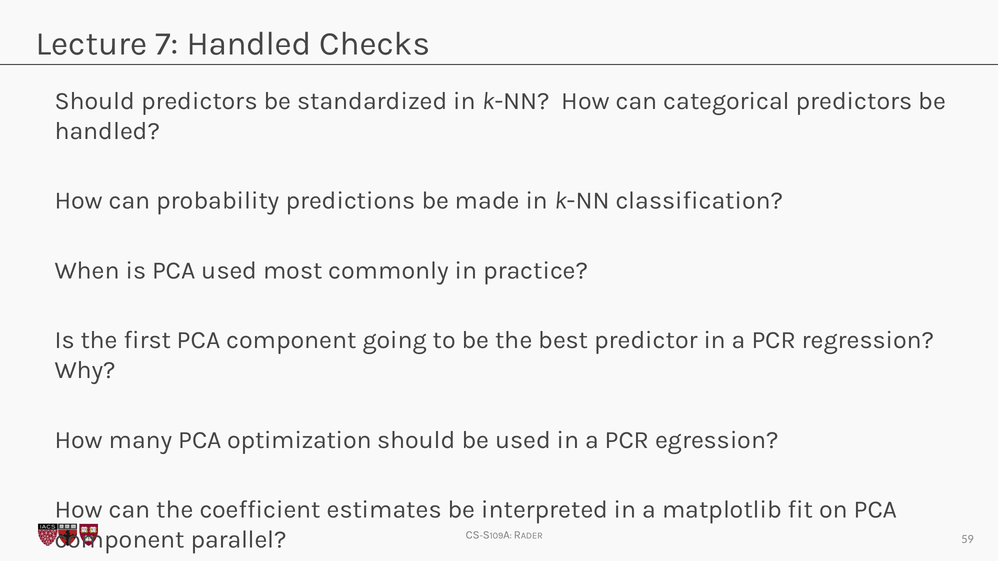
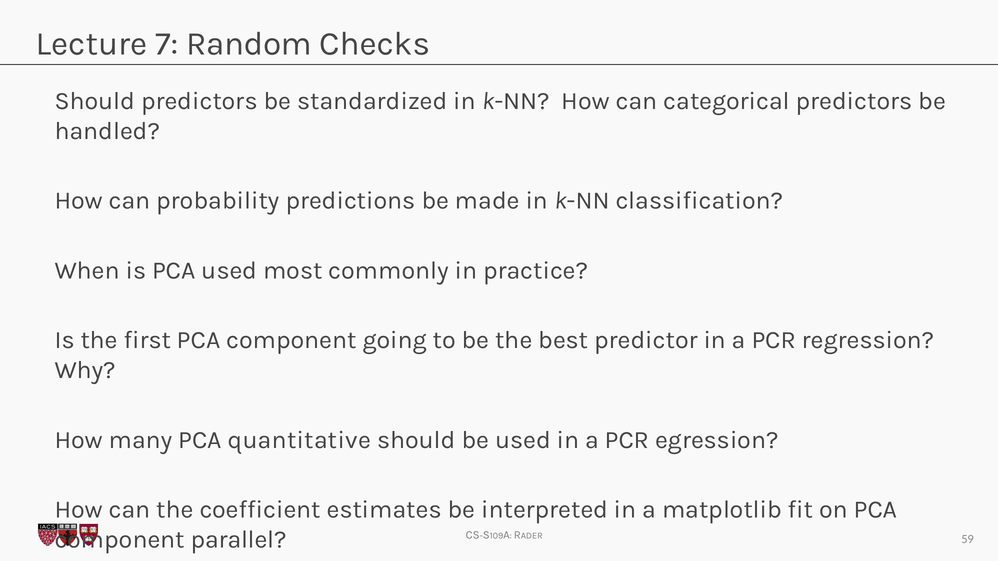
7 Handled: Handled -> Random (249, 44)
optimization: optimization -> quantitative (299, 440)
